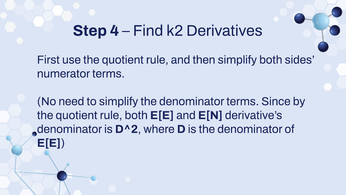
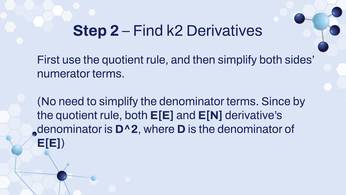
4: 4 -> 2 (114, 31)
